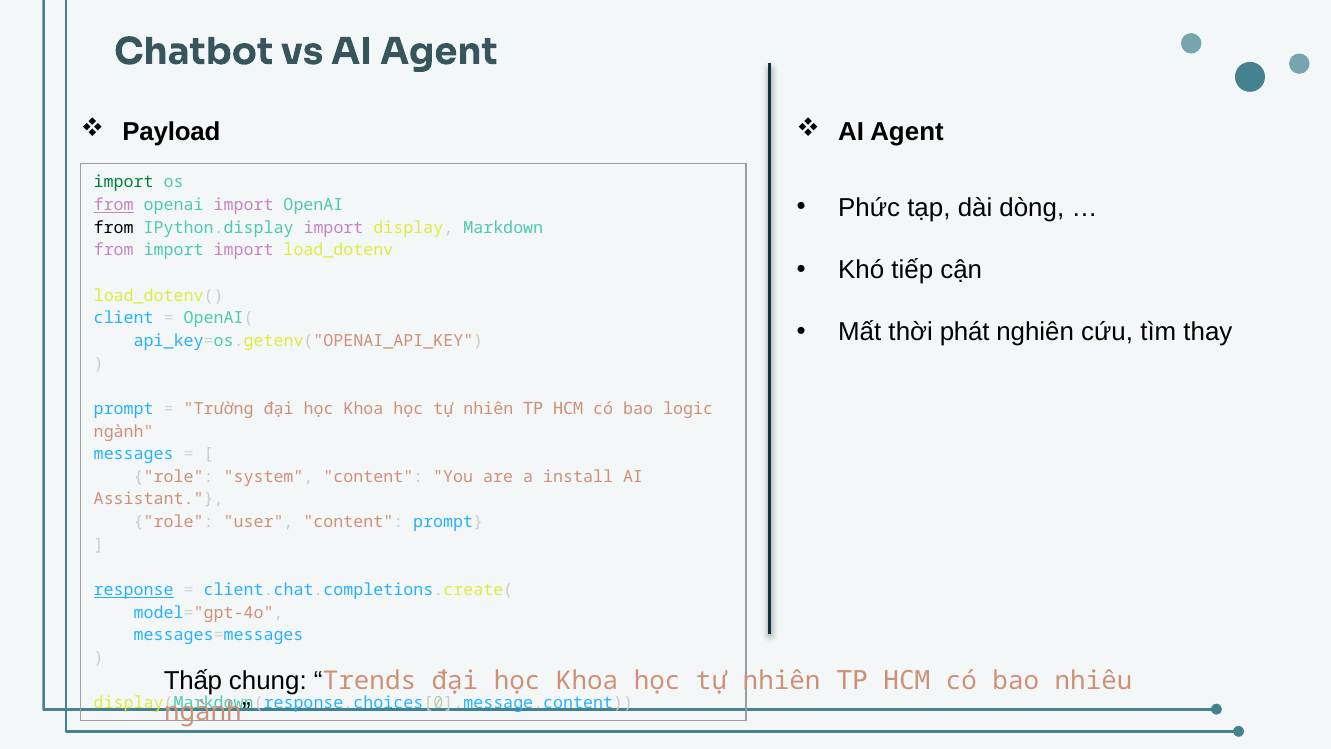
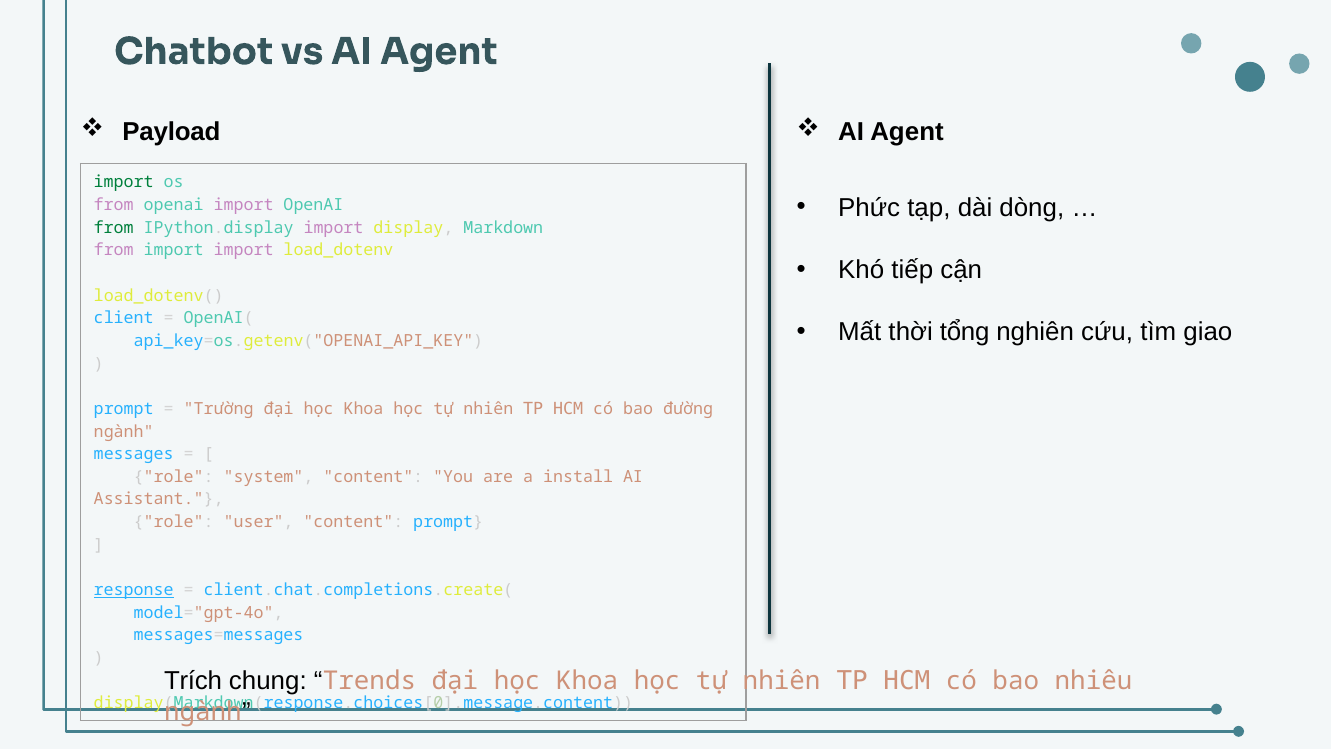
from underline: present -> none (114, 205)
from colour: black -> green (114, 228)
phát: phát -> tổng (965, 332)
thay: thay -> giao (1208, 332)
logic: logic -> đường (688, 409)
Thấp: Thấp -> Trích (193, 681)
